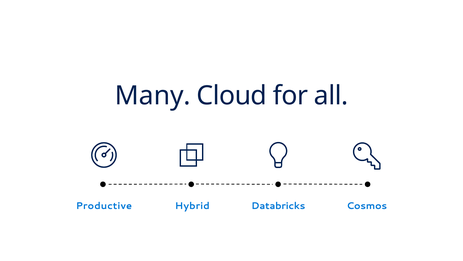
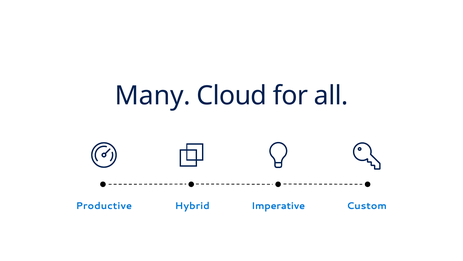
Databricks: Databricks -> Imperative (278, 205)
Cosmos: Cosmos -> Custom (367, 205)
